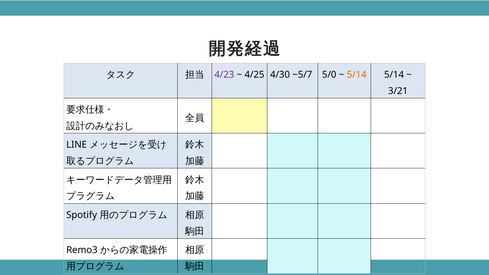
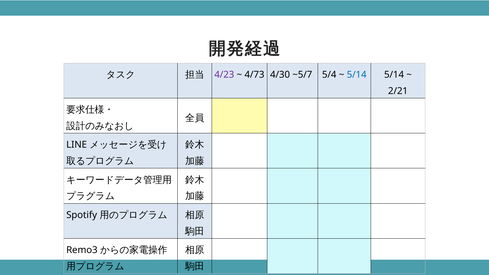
4/25: 4/25 -> 4/73 (254, 75)
5/0: 5/0 -> 5/4 (329, 75)
5/14 colour: orange -> blue (357, 75)
3/21: 3/21 -> 2/21 (398, 91)
